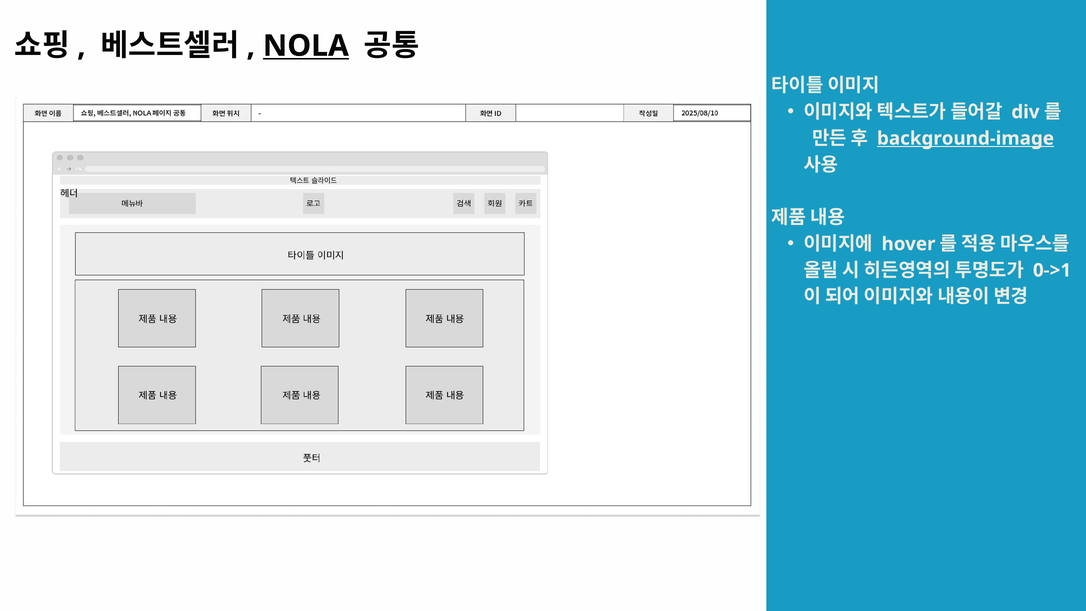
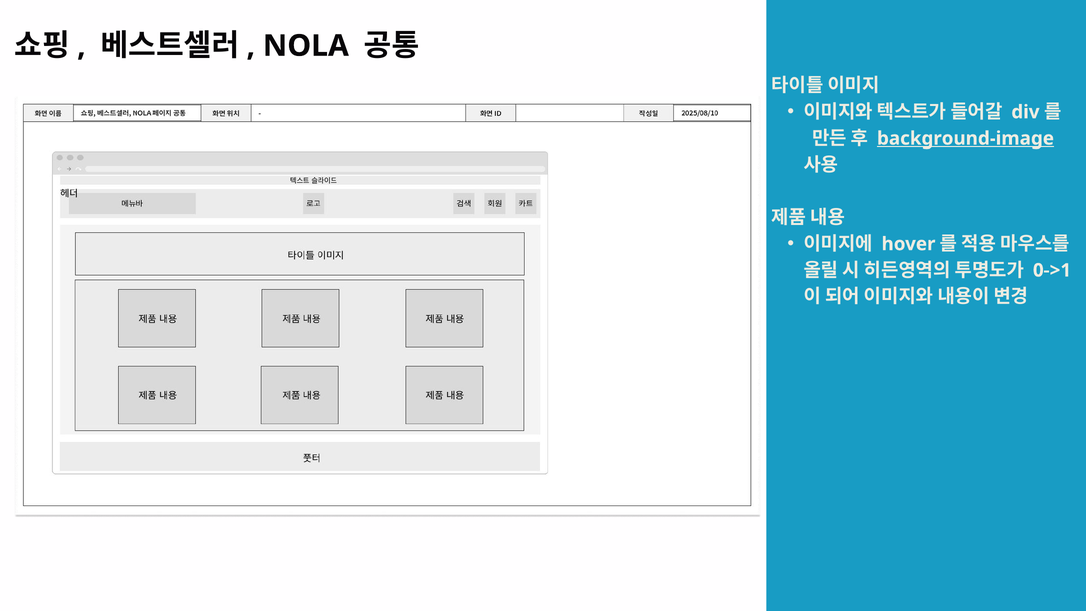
NOLA underline: present -> none (306, 46)
